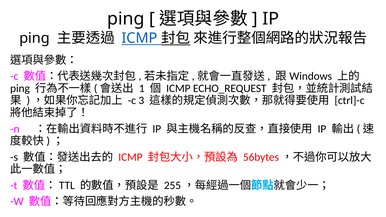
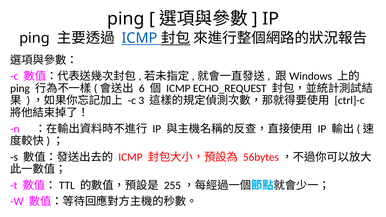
1: 1 -> 6 (142, 88)
